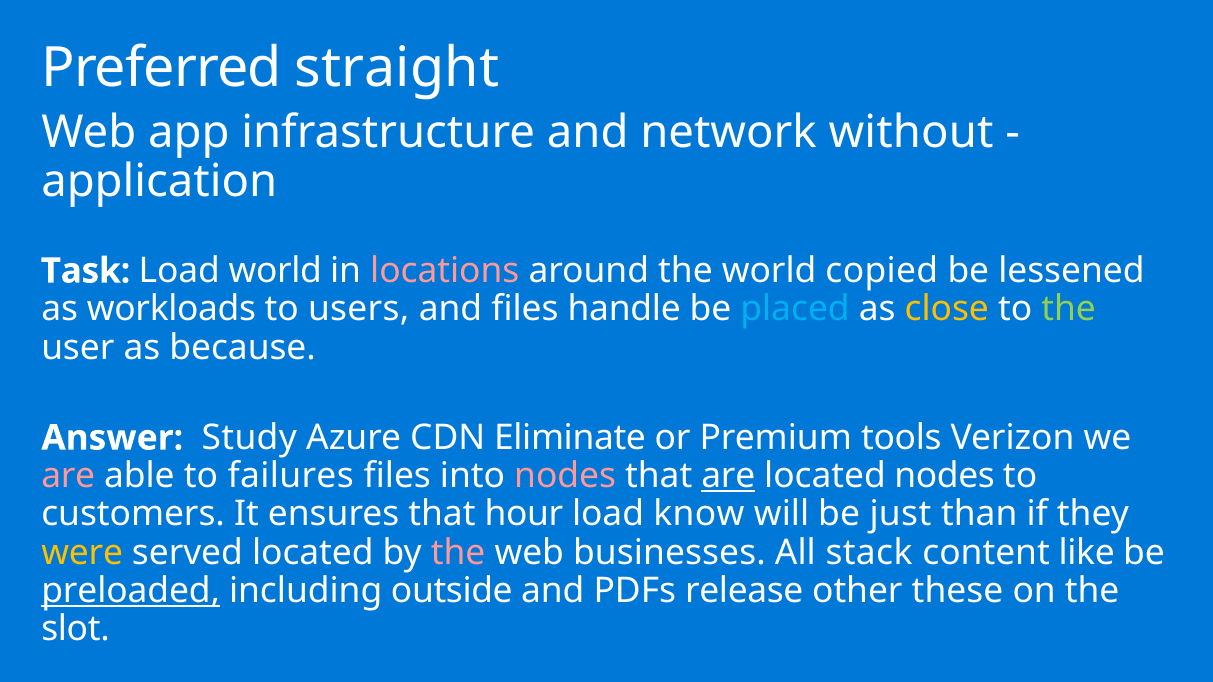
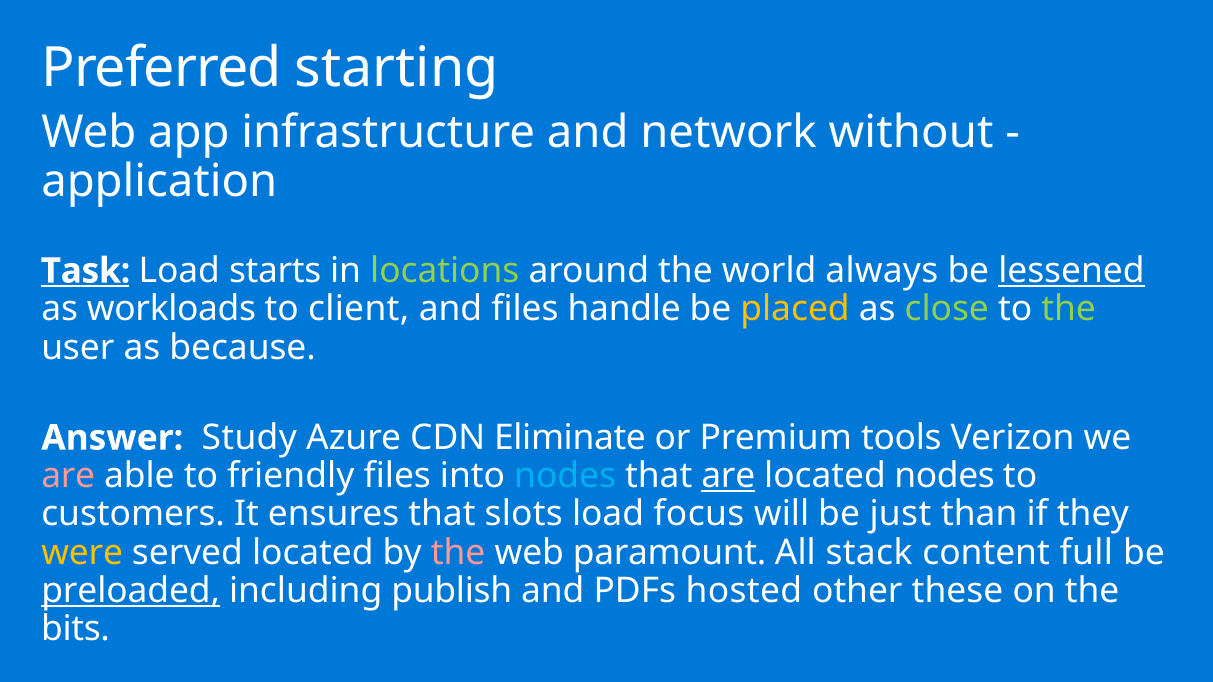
straight: straight -> starting (397, 68)
Task underline: none -> present (86, 271)
Load world: world -> starts (275, 271)
locations colour: pink -> light green (445, 271)
copied: copied -> always (882, 271)
lessened underline: none -> present (1071, 271)
users: users -> client (359, 309)
placed colour: light blue -> yellow (795, 309)
close colour: yellow -> light green (947, 309)
failures: failures -> friendly (291, 476)
nodes colour: pink -> light blue (565, 476)
hour: hour -> slots (524, 515)
know: know -> focus (699, 515)
businesses: businesses -> paramount (670, 553)
like: like -> full (1086, 553)
outside: outside -> publish (452, 591)
release: release -> hosted (744, 591)
slot: slot -> bits (76, 629)
